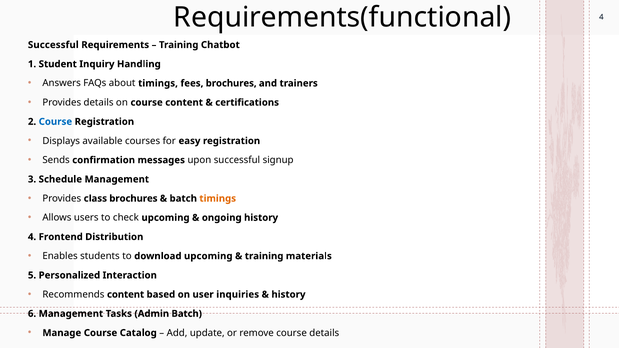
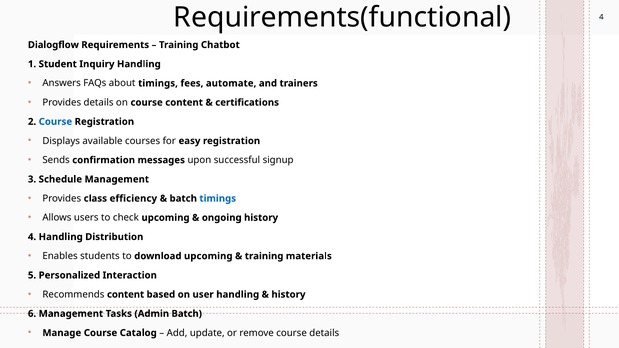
Successful: Successful -> Dialogflow (53, 45)
fees brochures: brochures -> automate (231, 83)
class brochures: brochures -> efficiency (133, 199)
timings colour: orange -> blue (218, 199)
4 Frontend: Frontend -> Handling (61, 237)
user inquiries: inquiries -> handling (238, 295)
